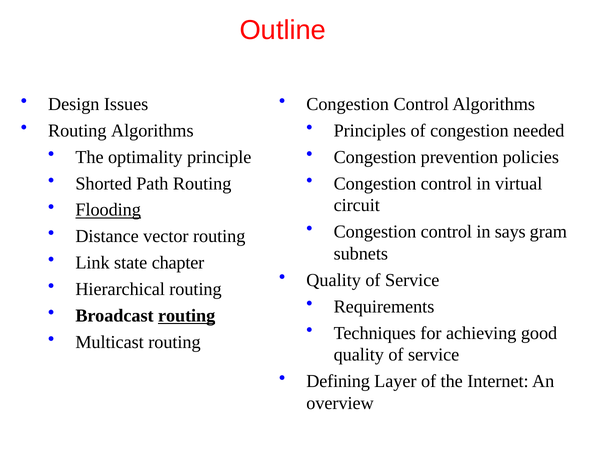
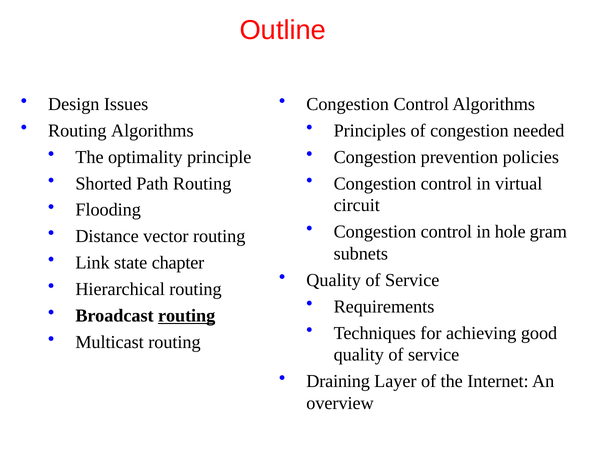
Flooding underline: present -> none (108, 210)
says: says -> hole (510, 232)
Defining: Defining -> Draining (338, 381)
